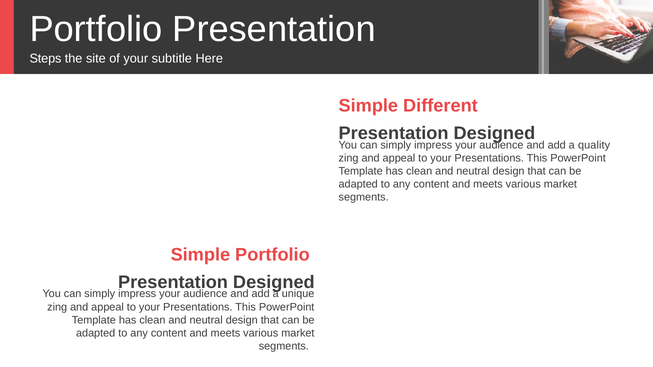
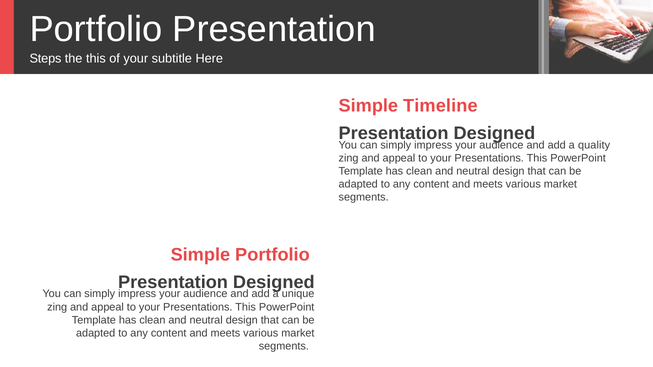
the site: site -> this (96, 58)
Different: Different -> Timeline (440, 106)
